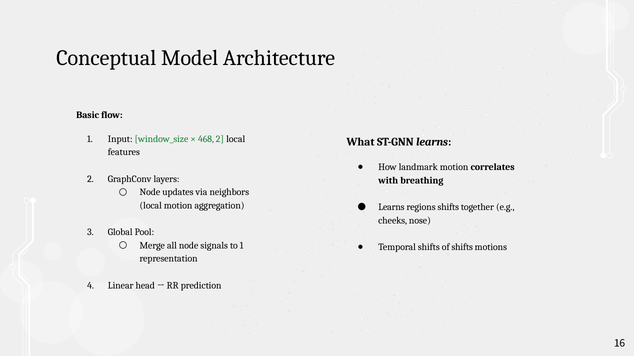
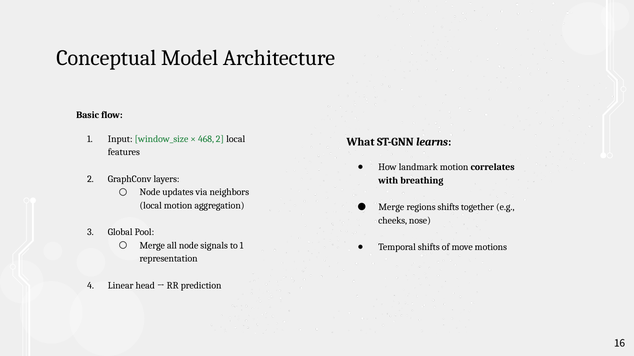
Learns: Learns -> Merge (391, 207)
of shifts: shifts -> move (462, 247)
